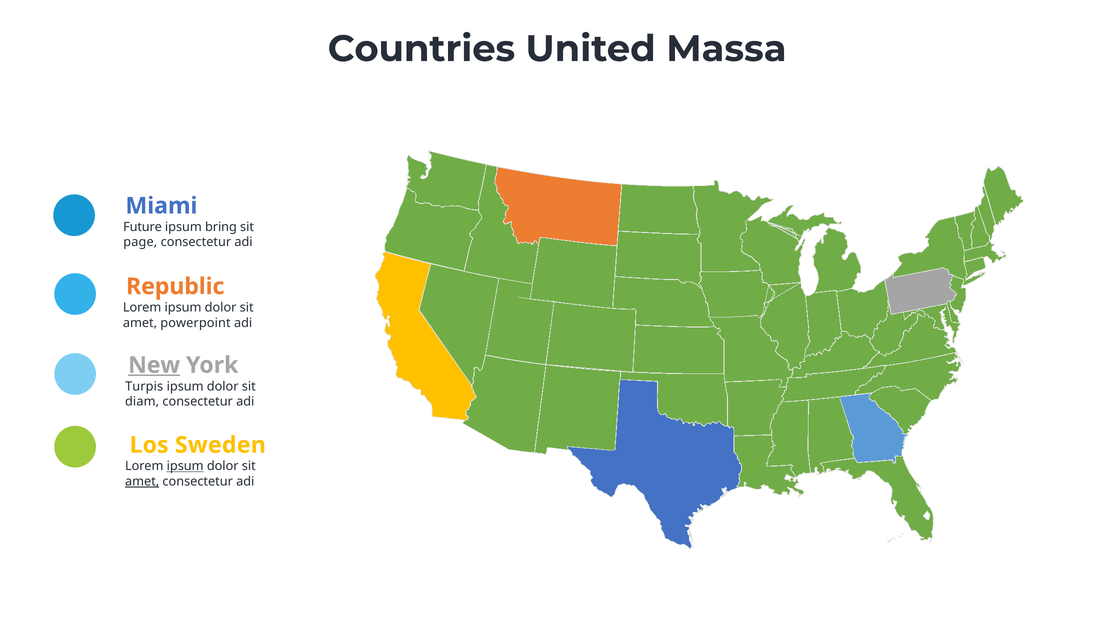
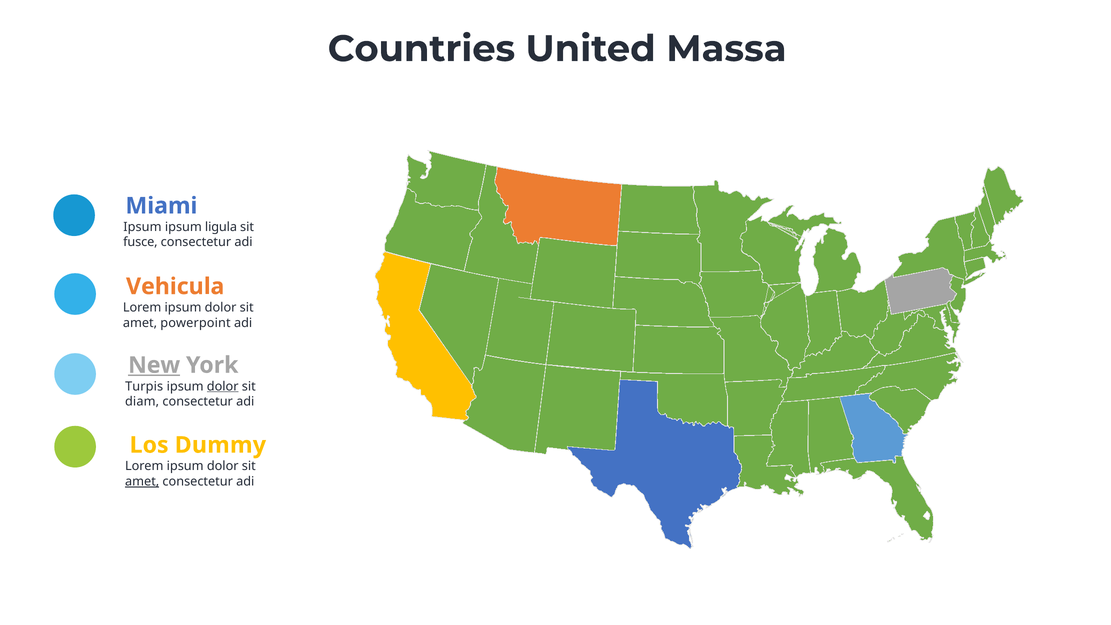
Future: Future -> Ipsum (142, 227)
bring: bring -> ligula (221, 227)
page: page -> fusce (140, 242)
Republic: Republic -> Vehicula (175, 286)
dolor underline: none -> present (223, 386)
Sweden: Sweden -> Dummy (220, 445)
ipsum underline: present -> none (185, 466)
